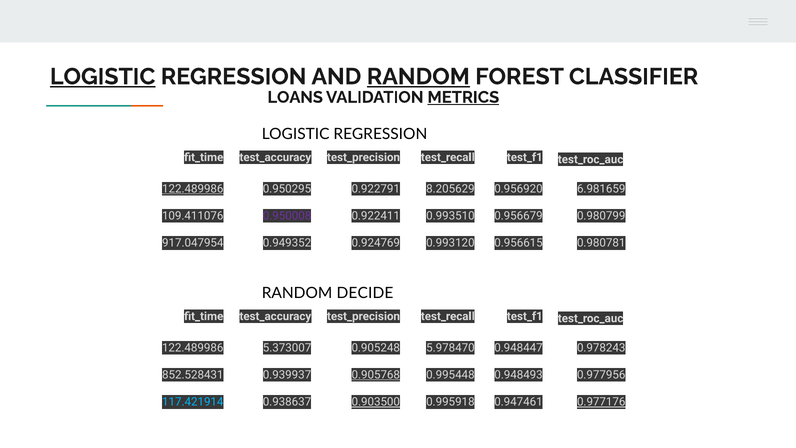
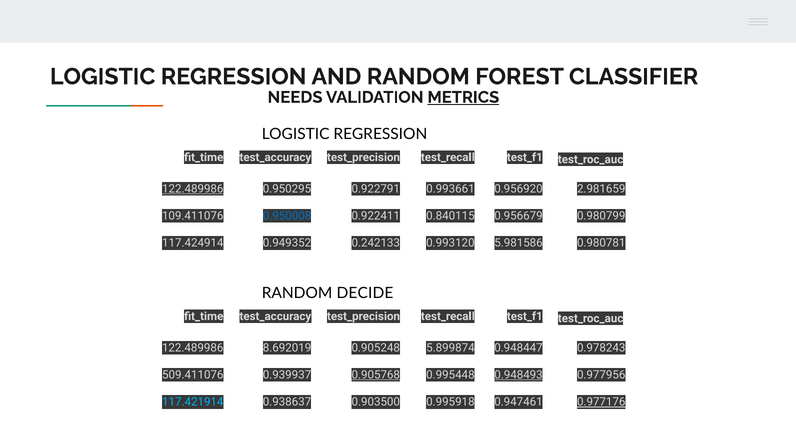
LOGISTIC underline: present -> none (103, 77)
RANDOM underline: present -> none (418, 77)
LOANS: LOANS -> NEEDS (295, 97)
8.205629: 8.205629 -> 0.993661 (450, 189)
6.981659: 6.981659 -> 2.981659 (601, 189)
0.950008 colour: purple -> blue (287, 216)
0.993510: 0.993510 -> 0.840115 (450, 216)
917.047954: 917.047954 -> 117.424914 (193, 243)
0.924769: 0.924769 -> 0.242133 (376, 243)
0.956615: 0.956615 -> 5.981586 (519, 243)
5.373007: 5.373007 -> 8.692019 (287, 348)
5.978470: 5.978470 -> 5.899874 (450, 348)
852.528431: 852.528431 -> 509.411076 (193, 375)
0.948493 underline: none -> present (519, 375)
0.903500 underline: present -> none (376, 402)
